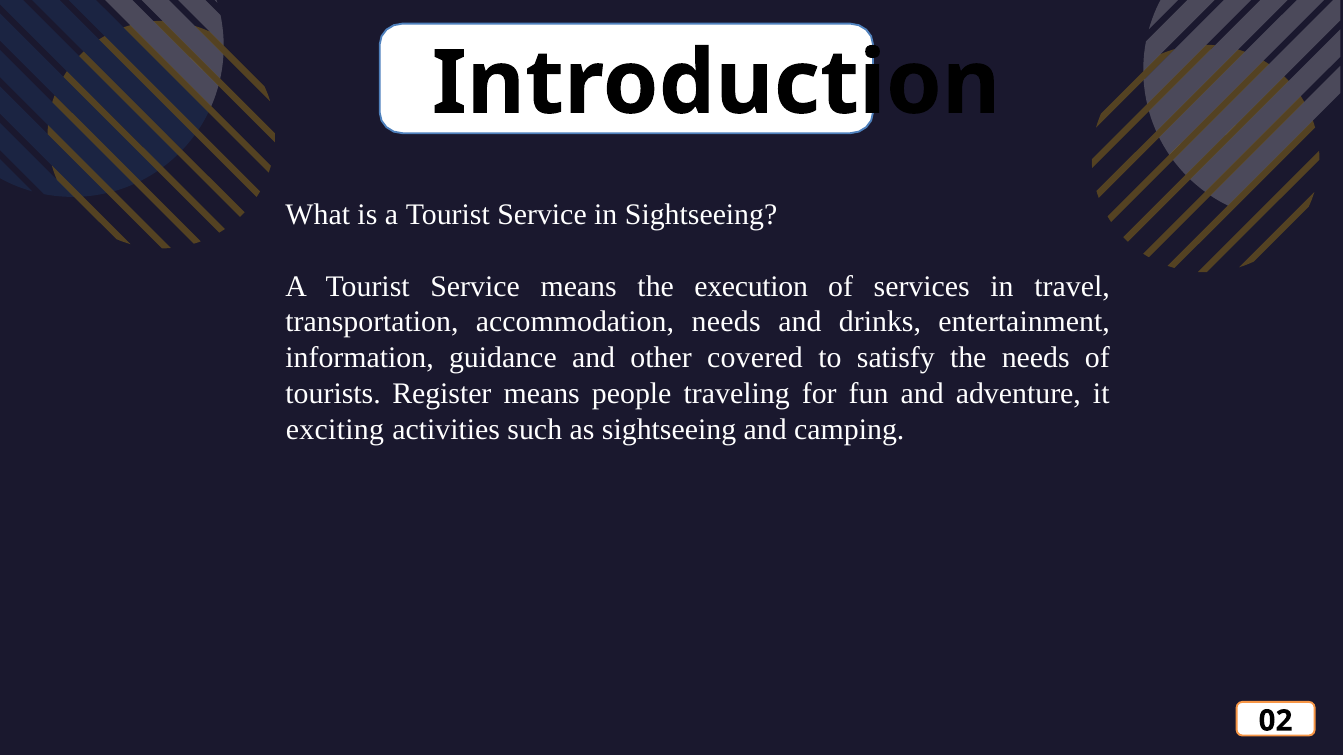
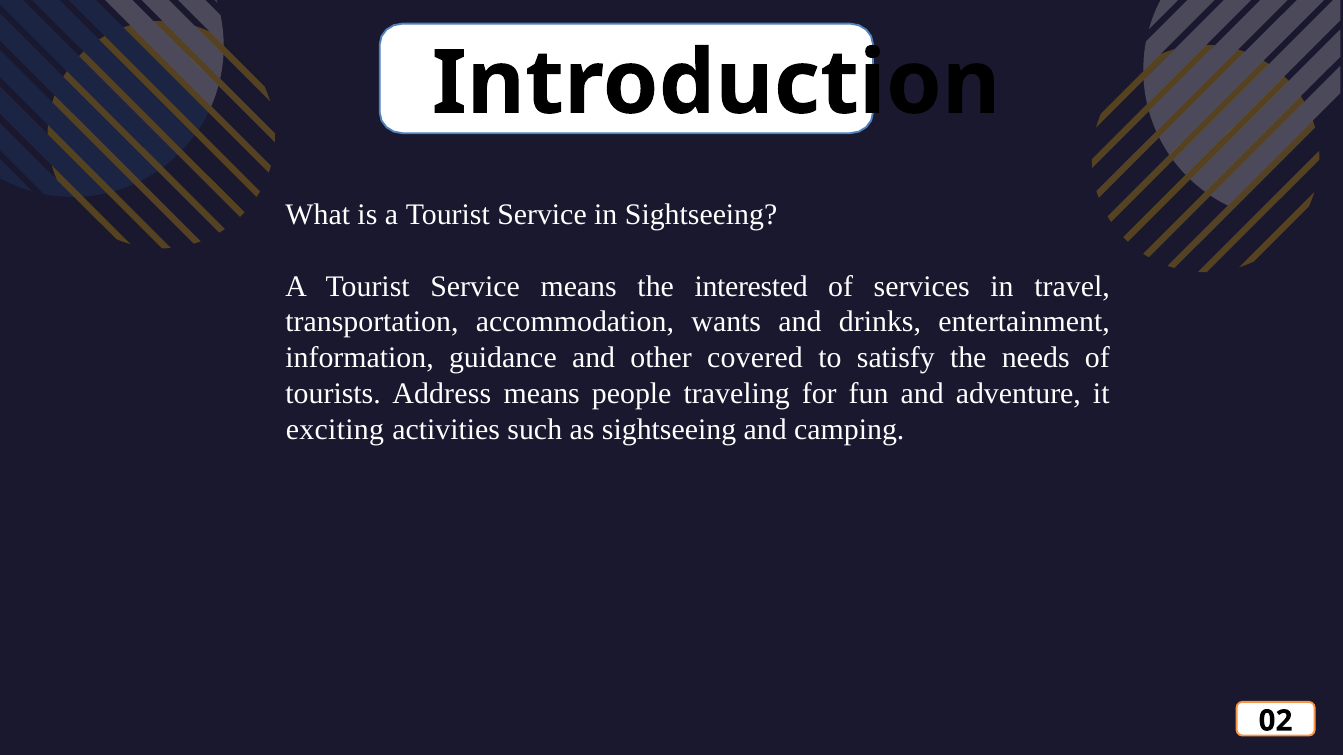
execution: execution -> interested (751, 286)
accommodation needs: needs -> wants (726, 322)
Register: Register -> Address (442, 394)
